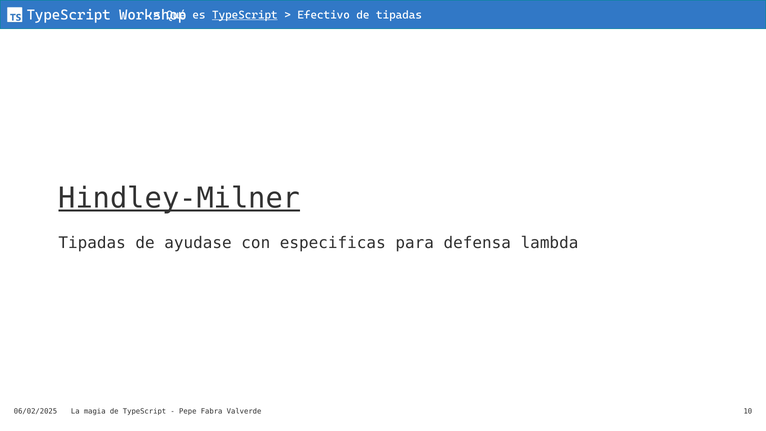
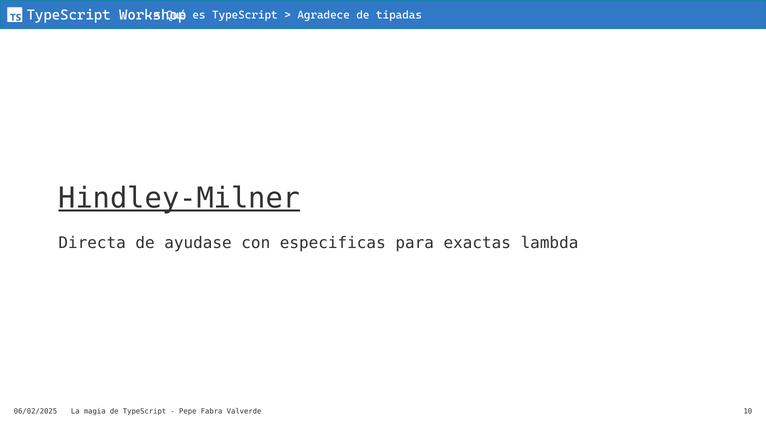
TypeScript underline: present -> none (245, 15)
Efectivo: Efectivo -> Agradece (324, 15)
Tipadas: Tipadas -> Directa (92, 243)
defensa: defensa -> exactas (477, 243)
